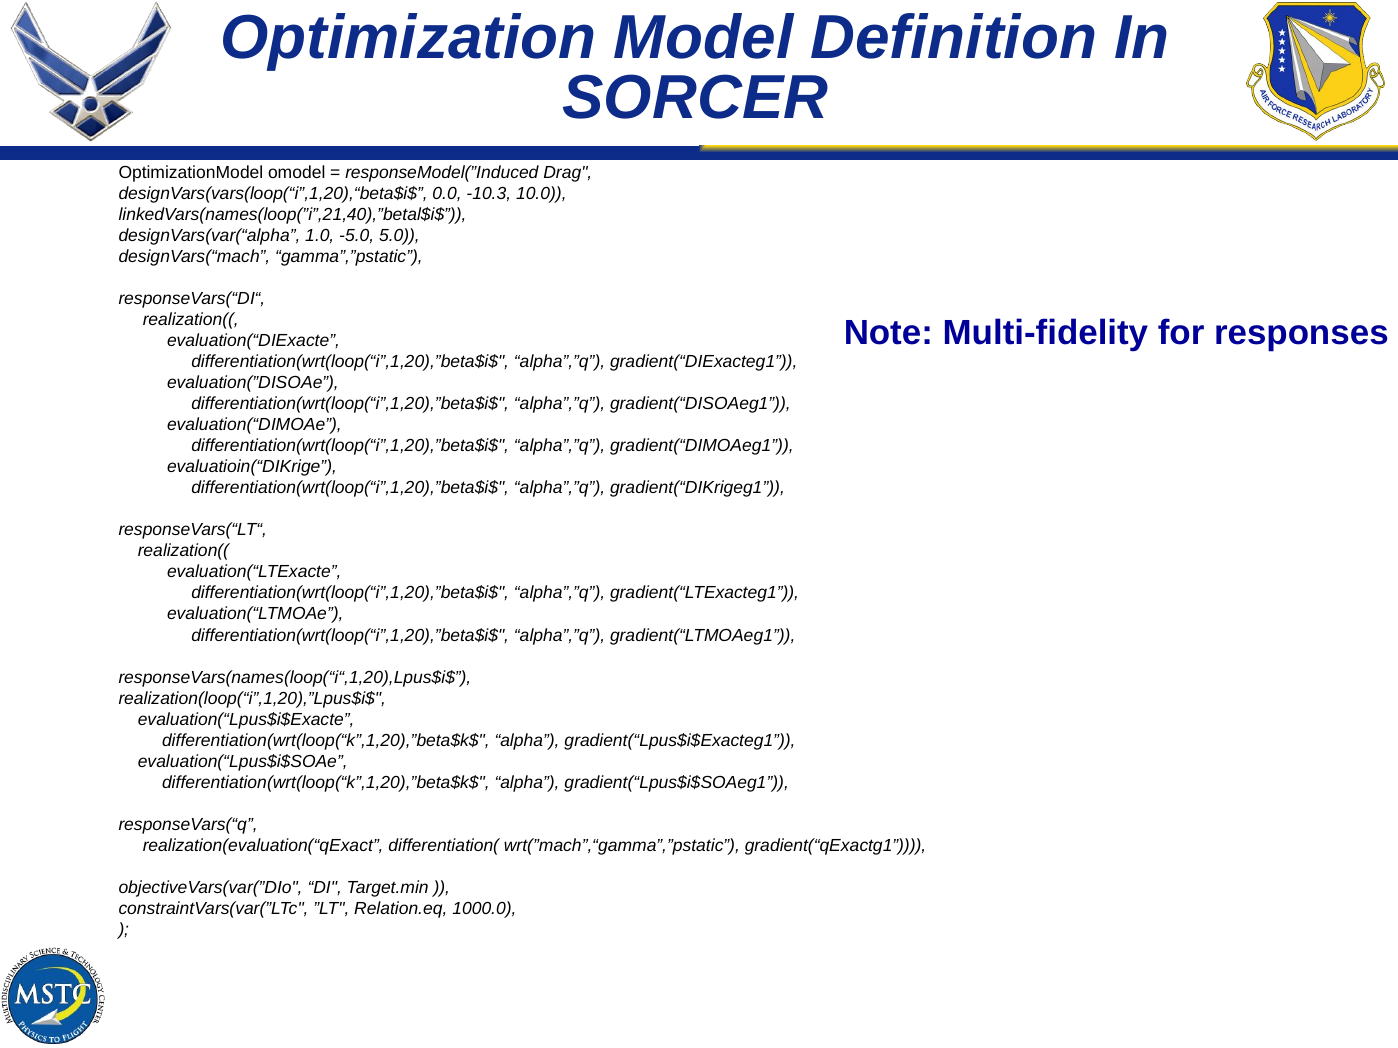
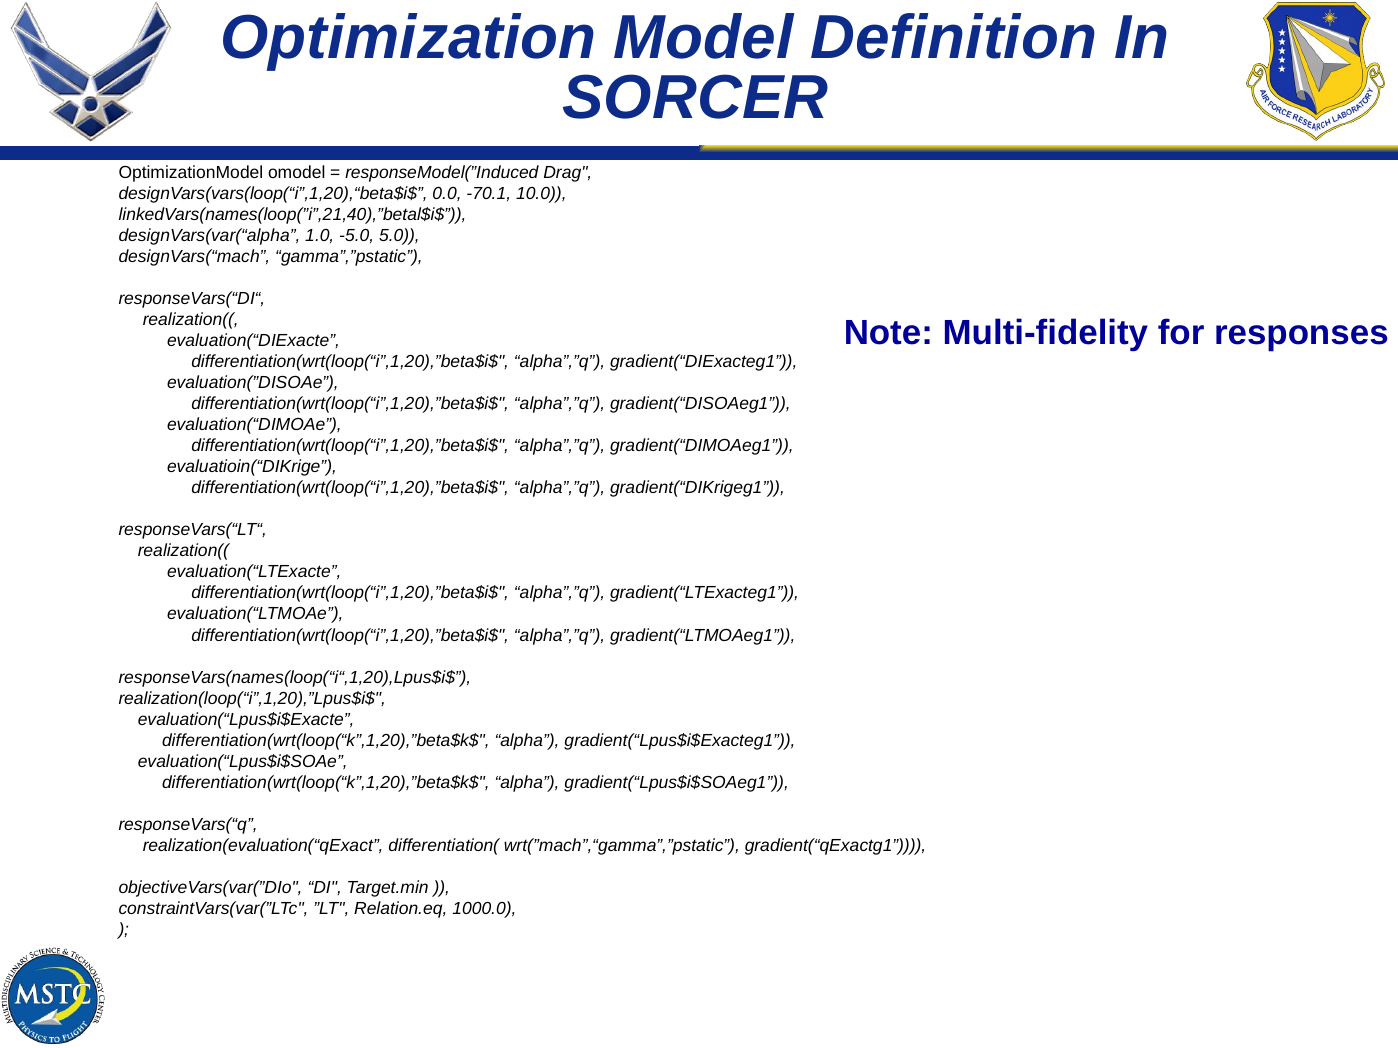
-10.3: -10.3 -> -70.1 (489, 194)
